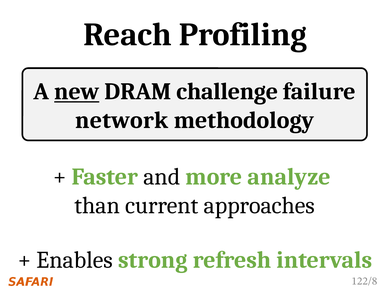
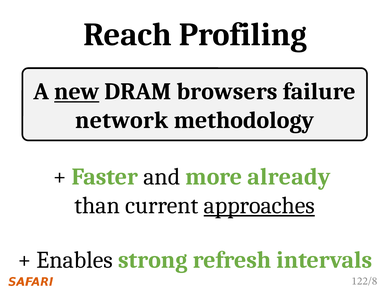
challenge: challenge -> browsers (227, 91)
analyze: analyze -> already (289, 176)
approaches underline: none -> present (259, 205)
